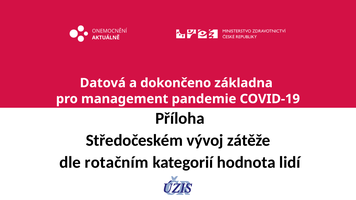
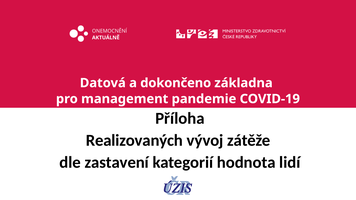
Středočeském: Středočeském -> Realizovaných (134, 141)
rotačním: rotačním -> zastavení (117, 163)
